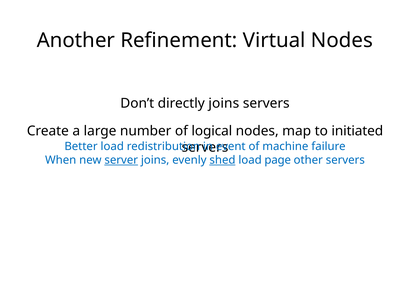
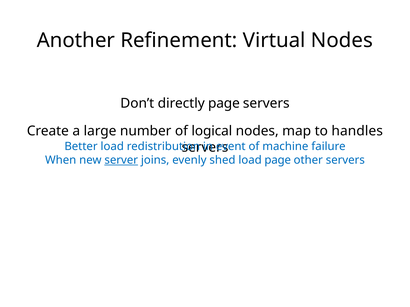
directly joins: joins -> page (224, 103)
initiated: initiated -> handles (357, 131)
shed underline: present -> none (222, 160)
